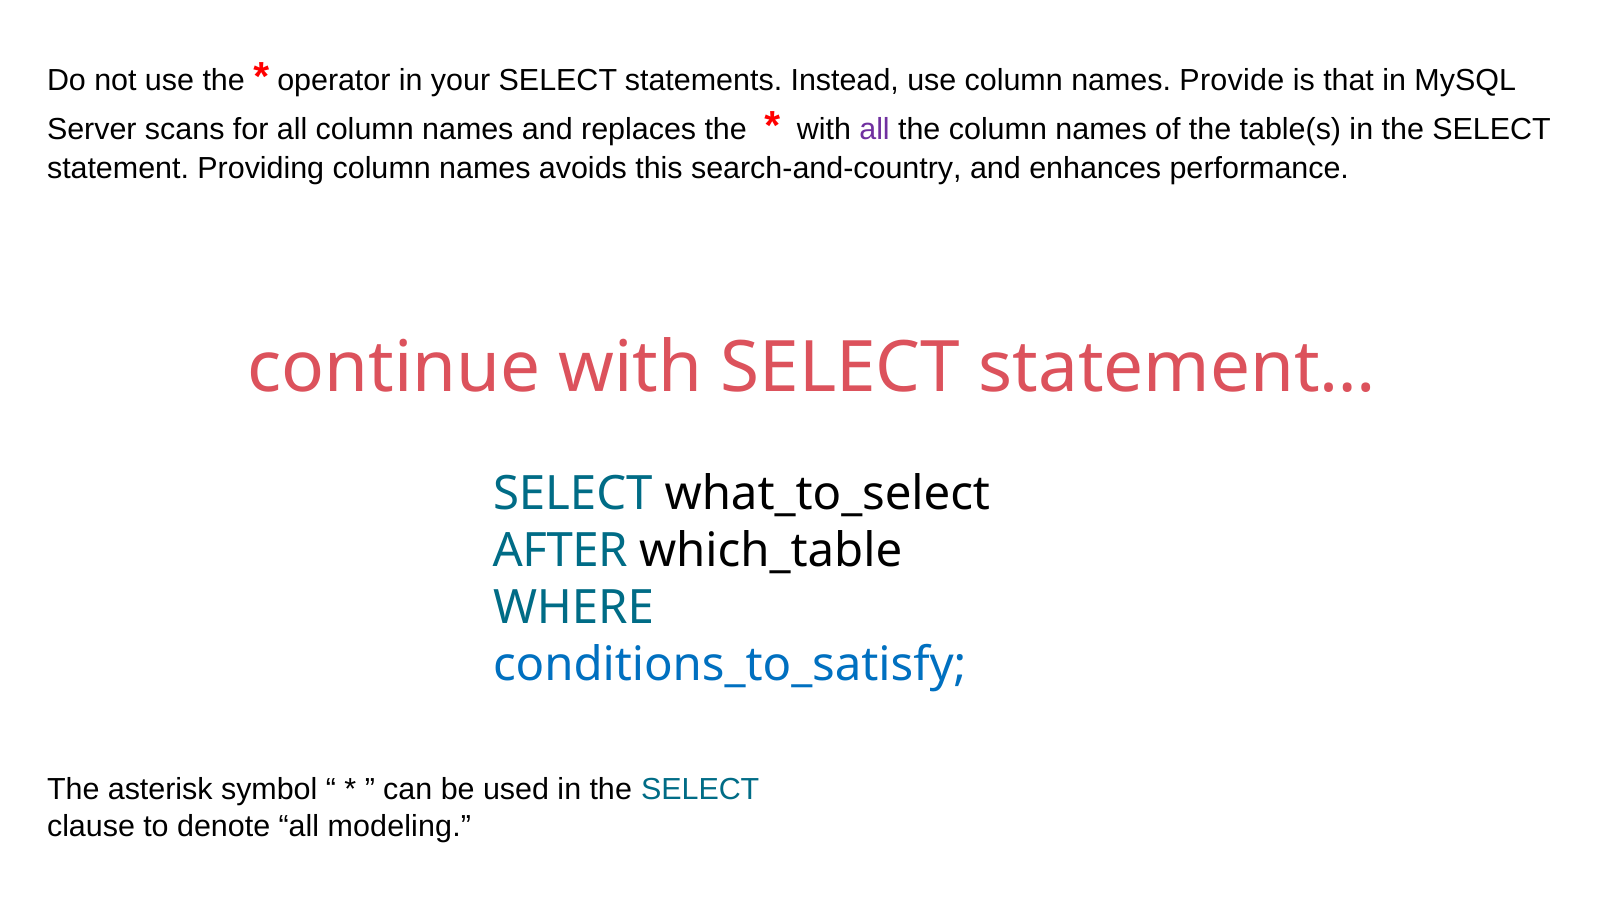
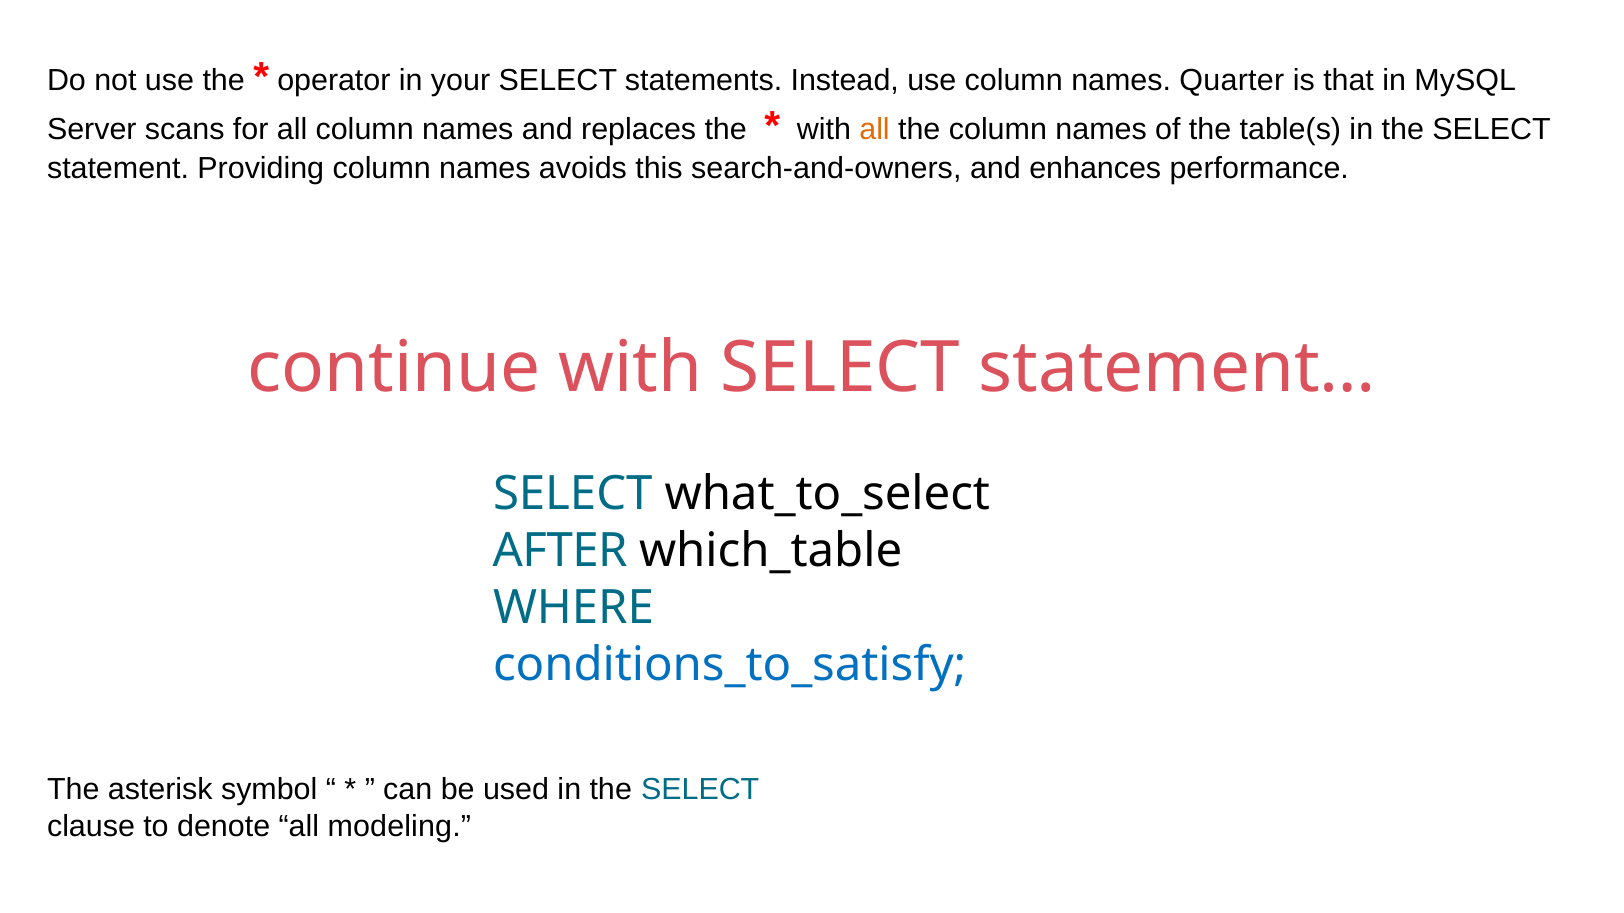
Provide: Provide -> Quarter (1232, 81)
all colour: purple -> orange (875, 130)
search-and-country: search-and-country -> search-and-owners (826, 168)
